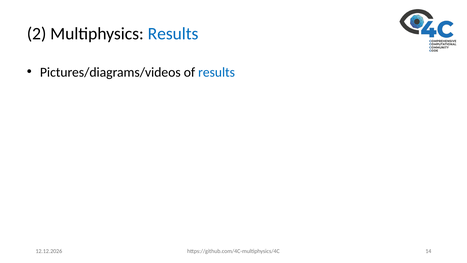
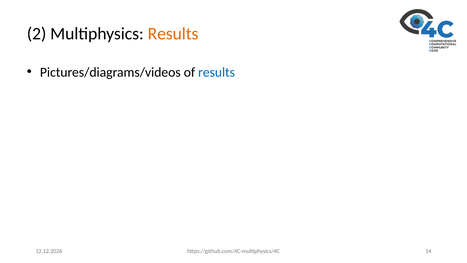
Results colour: blue -> orange (173, 34)
